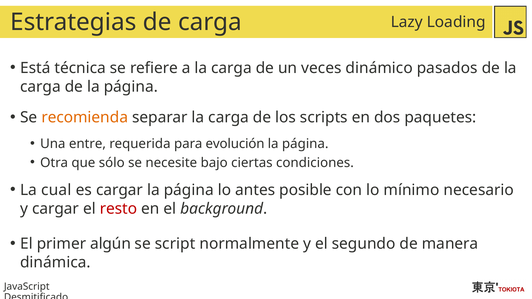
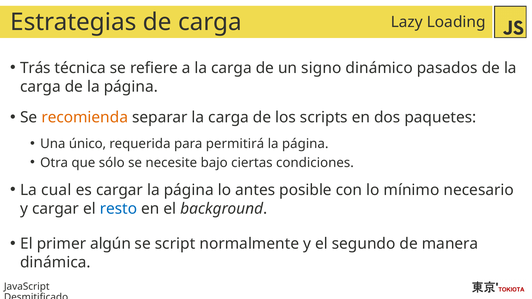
Está: Está -> Trás (35, 68)
veces: veces -> signo (321, 68)
entre: entre -> único (87, 144)
evolución: evolución -> permitirá (235, 144)
resto colour: red -> blue (118, 209)
